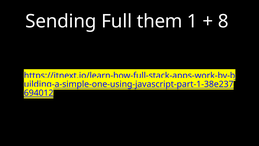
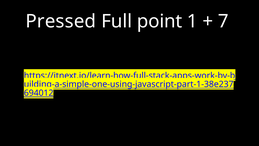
Sending: Sending -> Pressed (61, 21)
them: them -> point (160, 21)
8: 8 -> 7 (223, 21)
